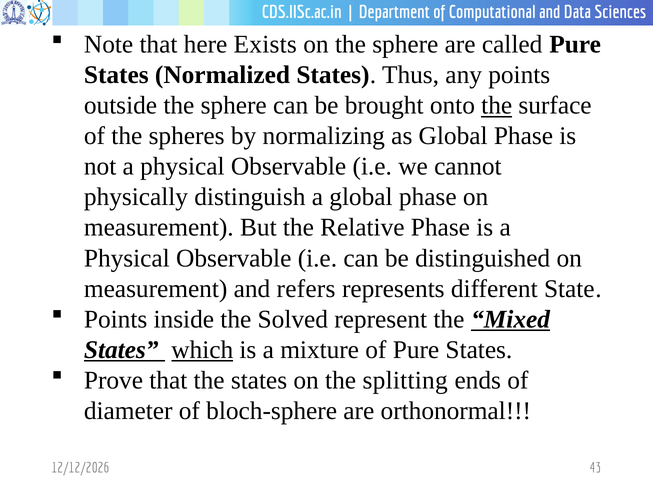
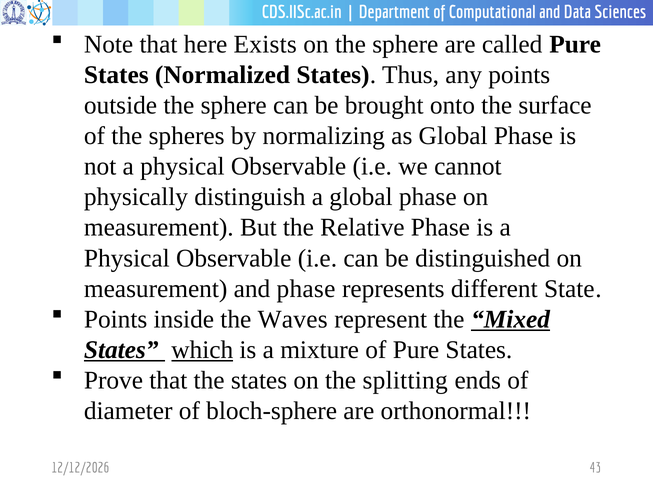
the underline: present -> none (497, 106)
and refers: refers -> phase (306, 288)
Solved: Solved -> Waves (293, 319)
